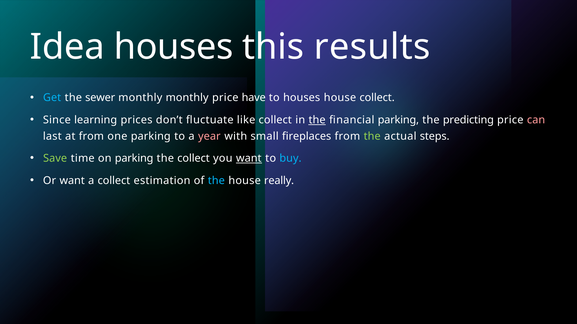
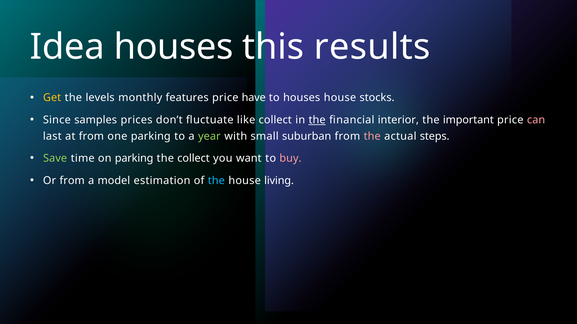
Get colour: light blue -> yellow (52, 98)
sewer: sewer -> levels (100, 98)
monthly monthly: monthly -> features (187, 98)
house collect: collect -> stocks (377, 98)
learning: learning -> samples (96, 120)
financial parking: parking -> interior (398, 120)
predicting: predicting -> important (468, 120)
year colour: pink -> light green (209, 136)
fireplaces: fireplaces -> suburban (307, 136)
the colour: light green -> pink (372, 136)
want underline: present -> none (249, 159)
buy colour: light blue -> pink (290, 159)
Or want: want -> from (72, 181)
a collect: collect -> model (114, 181)
really: really -> living (279, 181)
